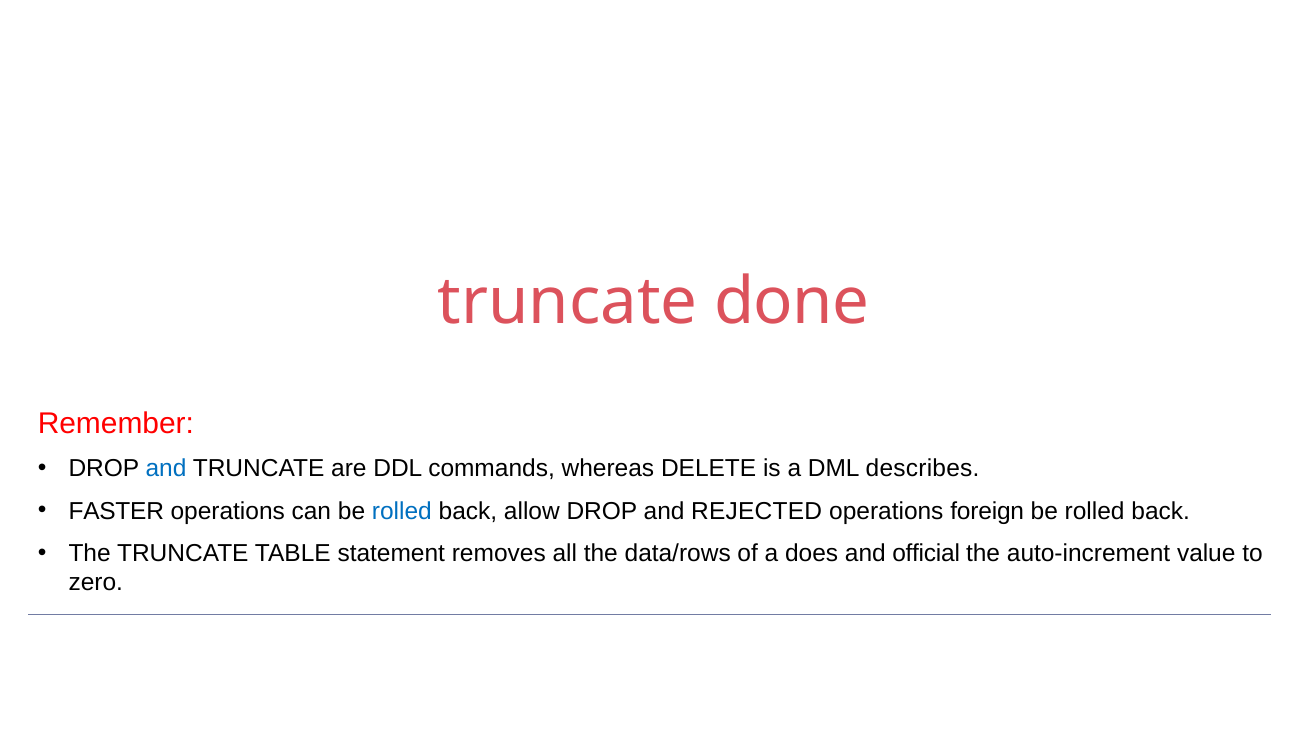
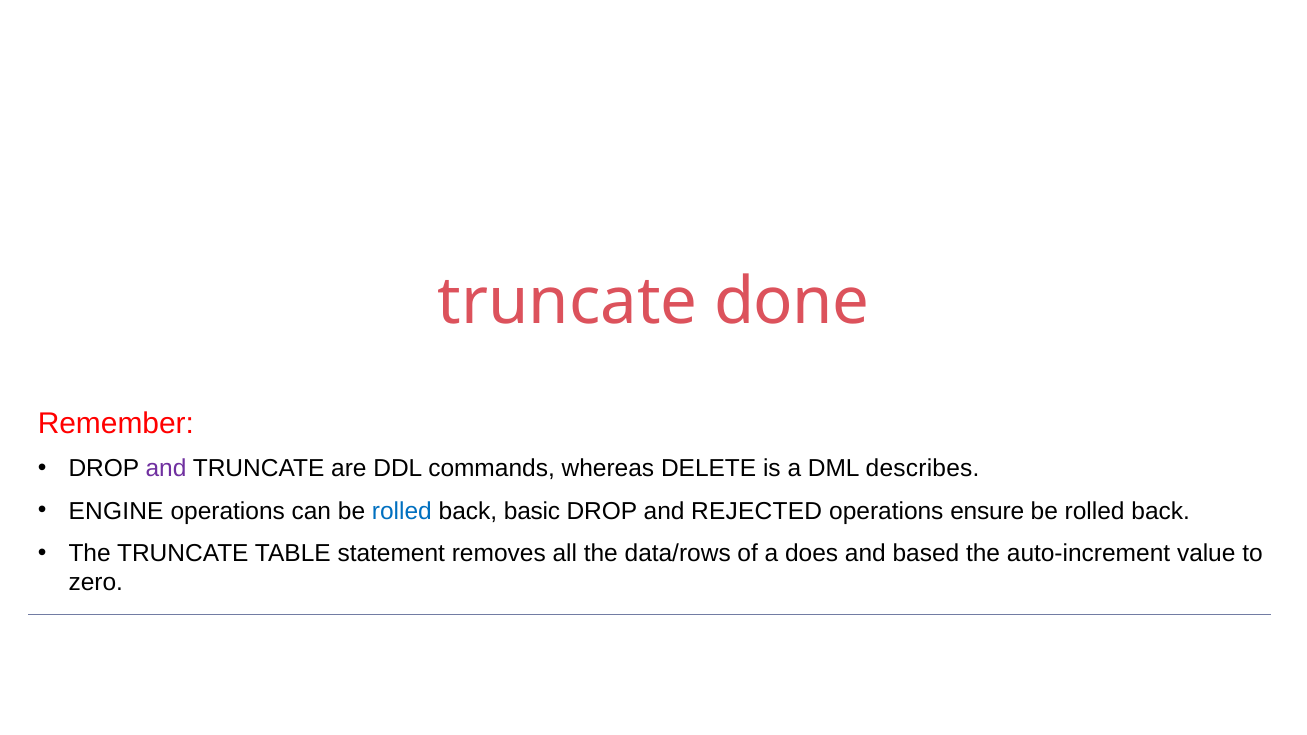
and colour: blue -> purple (166, 469)
FASTER: FASTER -> ENGINE (116, 511)
allow: allow -> basic (532, 511)
foreign: foreign -> ensure (987, 511)
official: official -> based (926, 554)
